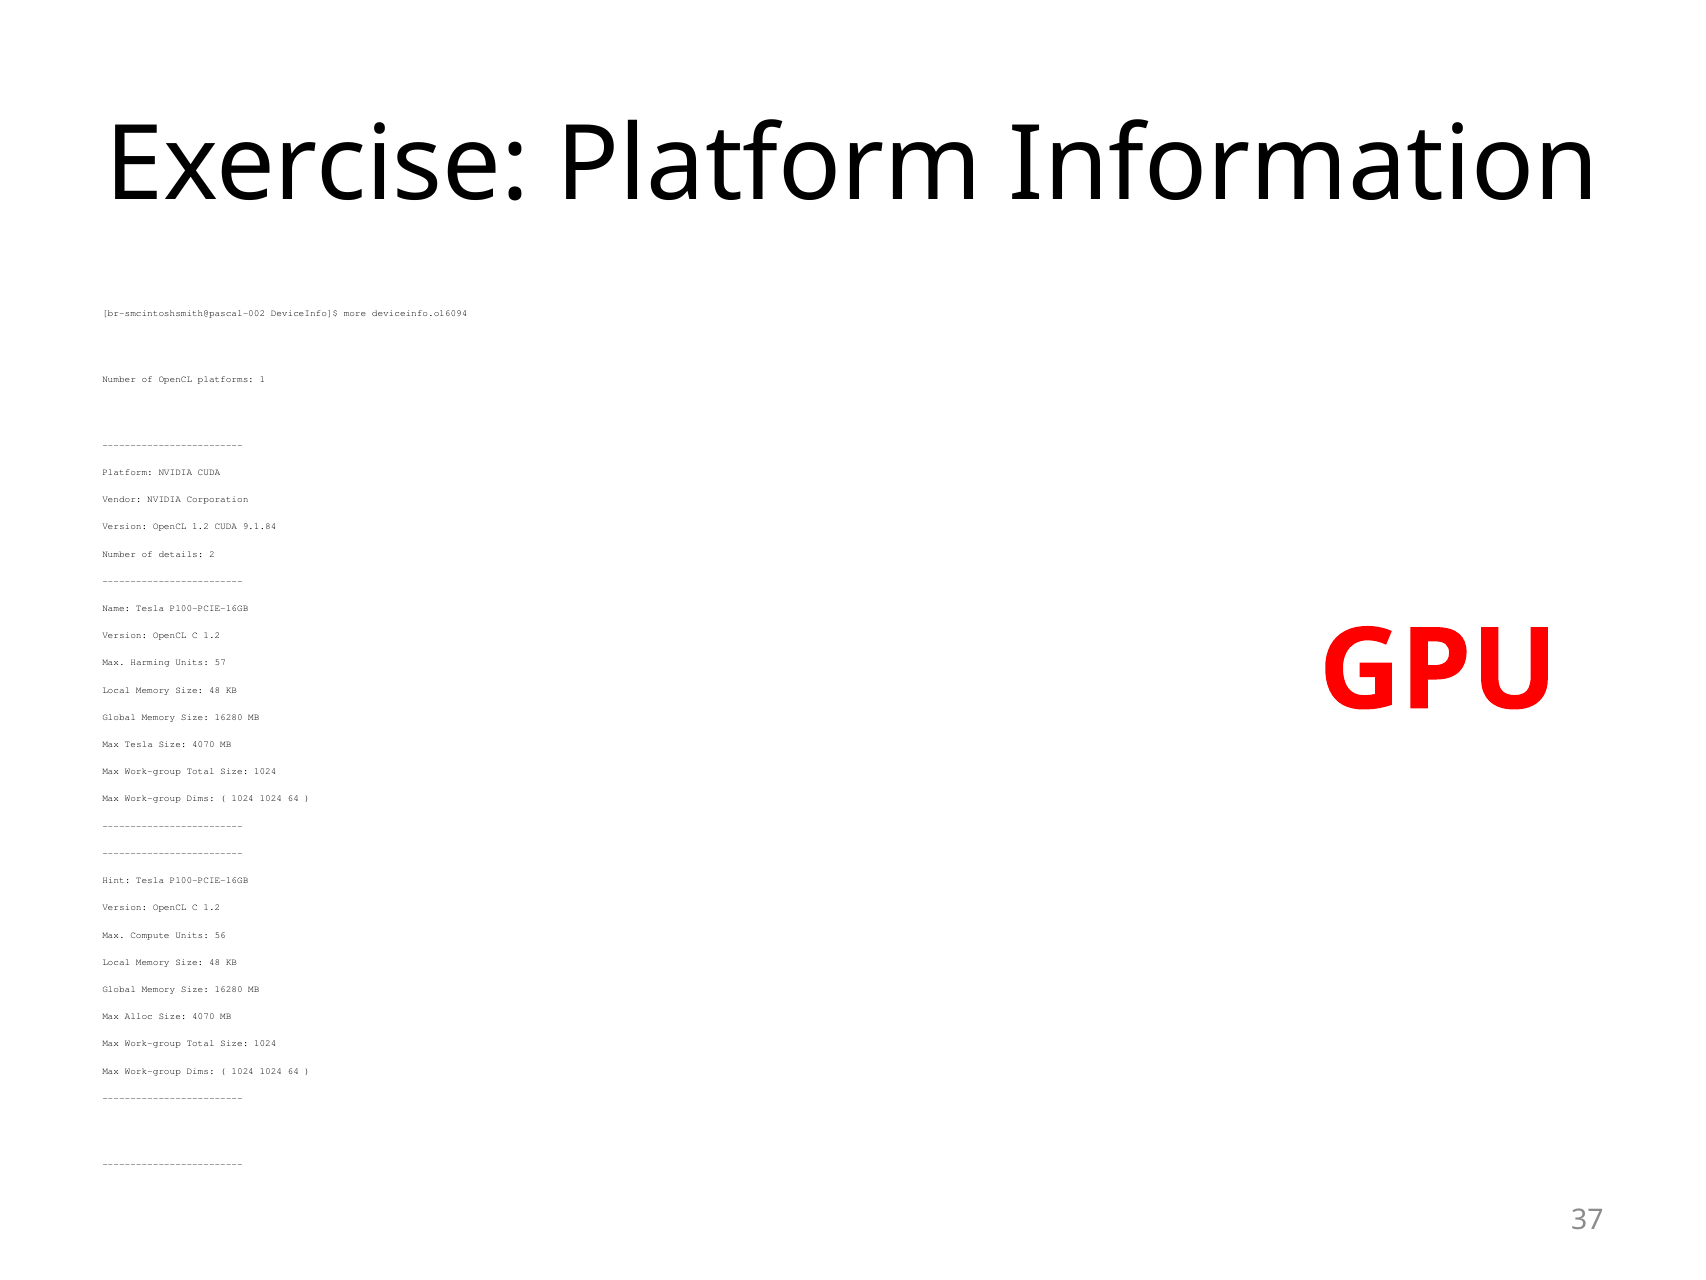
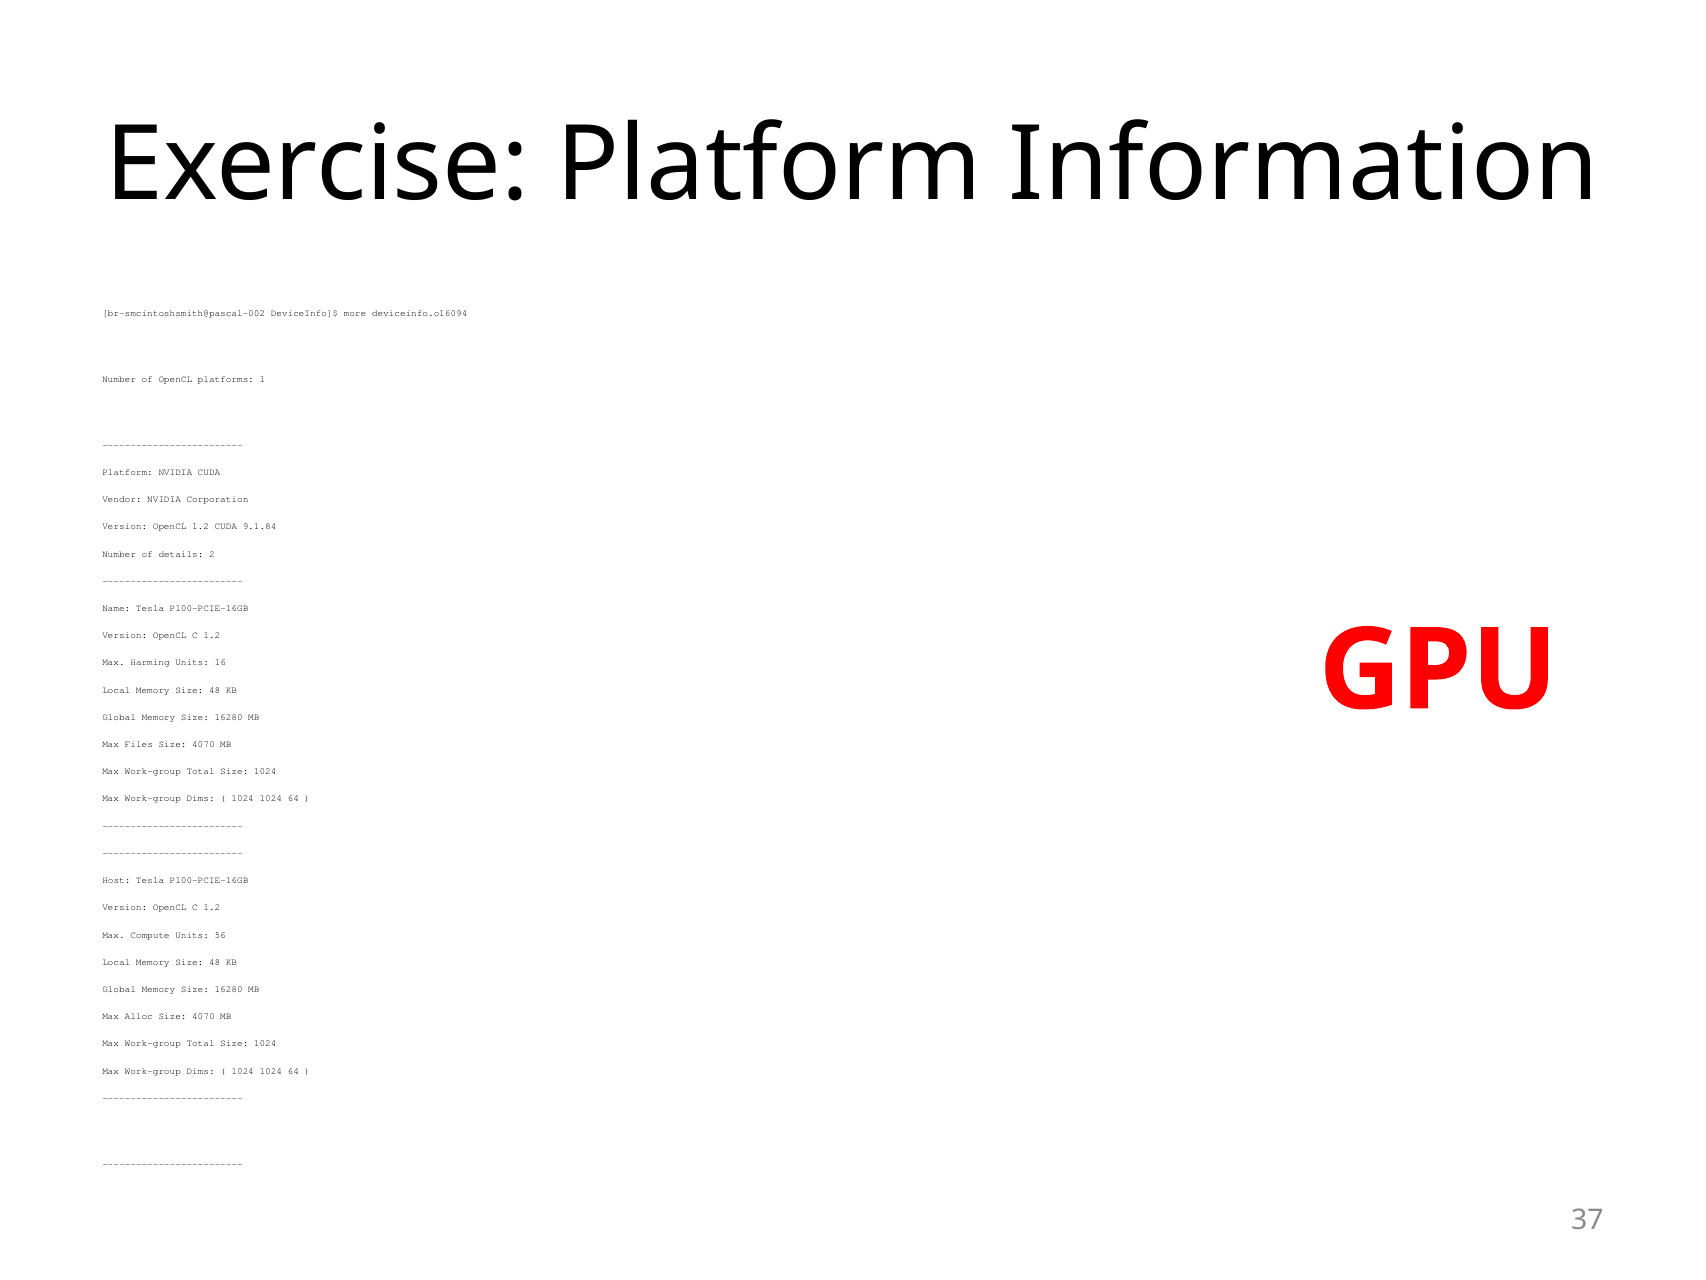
57: 57 -> 16 (220, 663)
Max Tesla: Tesla -> Files (139, 744)
Hint: Hint -> Host (116, 880)
